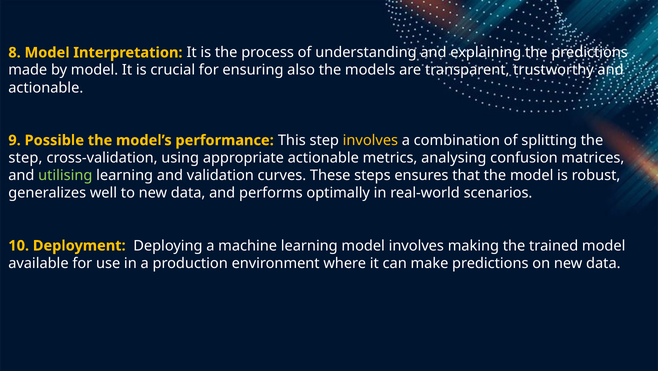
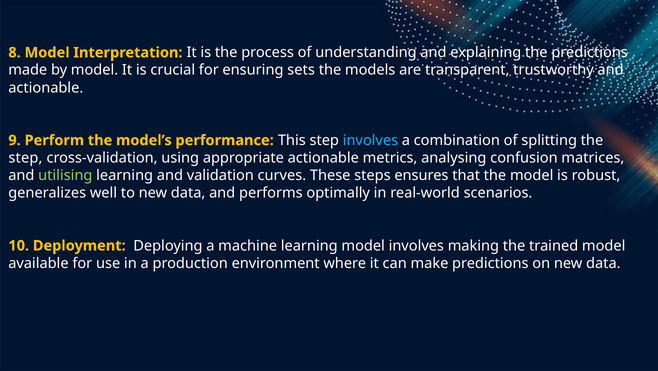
also: also -> sets (301, 70)
Possible: Possible -> Perform (54, 140)
involves colour: yellow -> light blue (370, 140)
